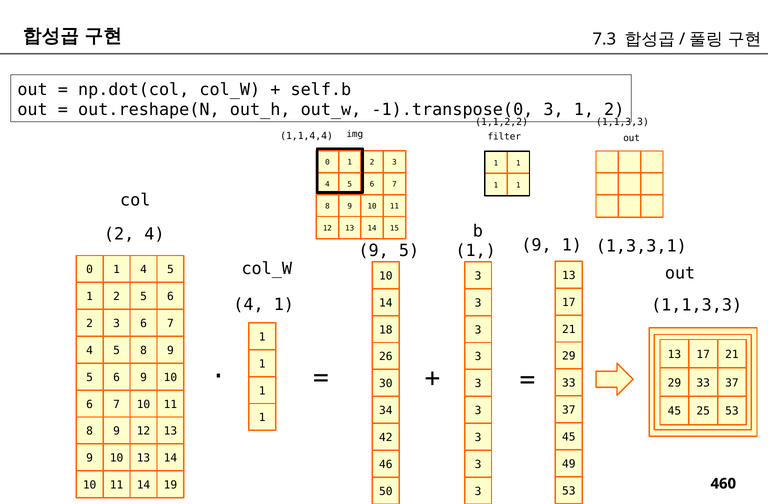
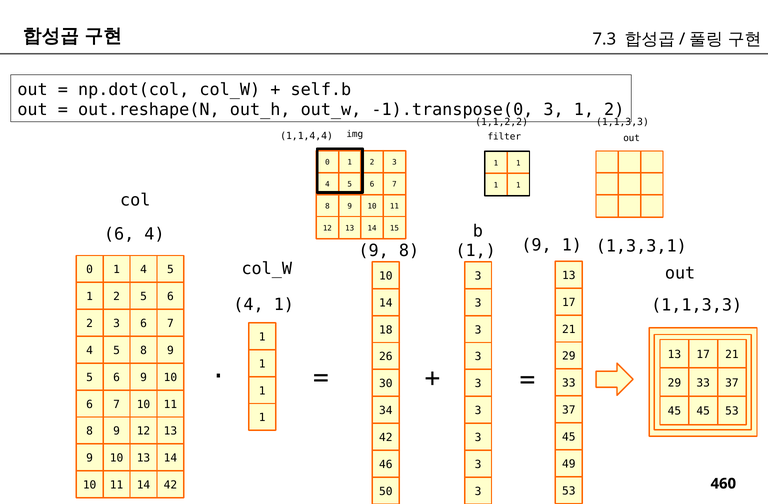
2: 2 -> 6 (119, 235)
5: 5 -> 8 (409, 251)
45 25: 25 -> 45 (703, 412)
14 19: 19 -> 42 (170, 486)
